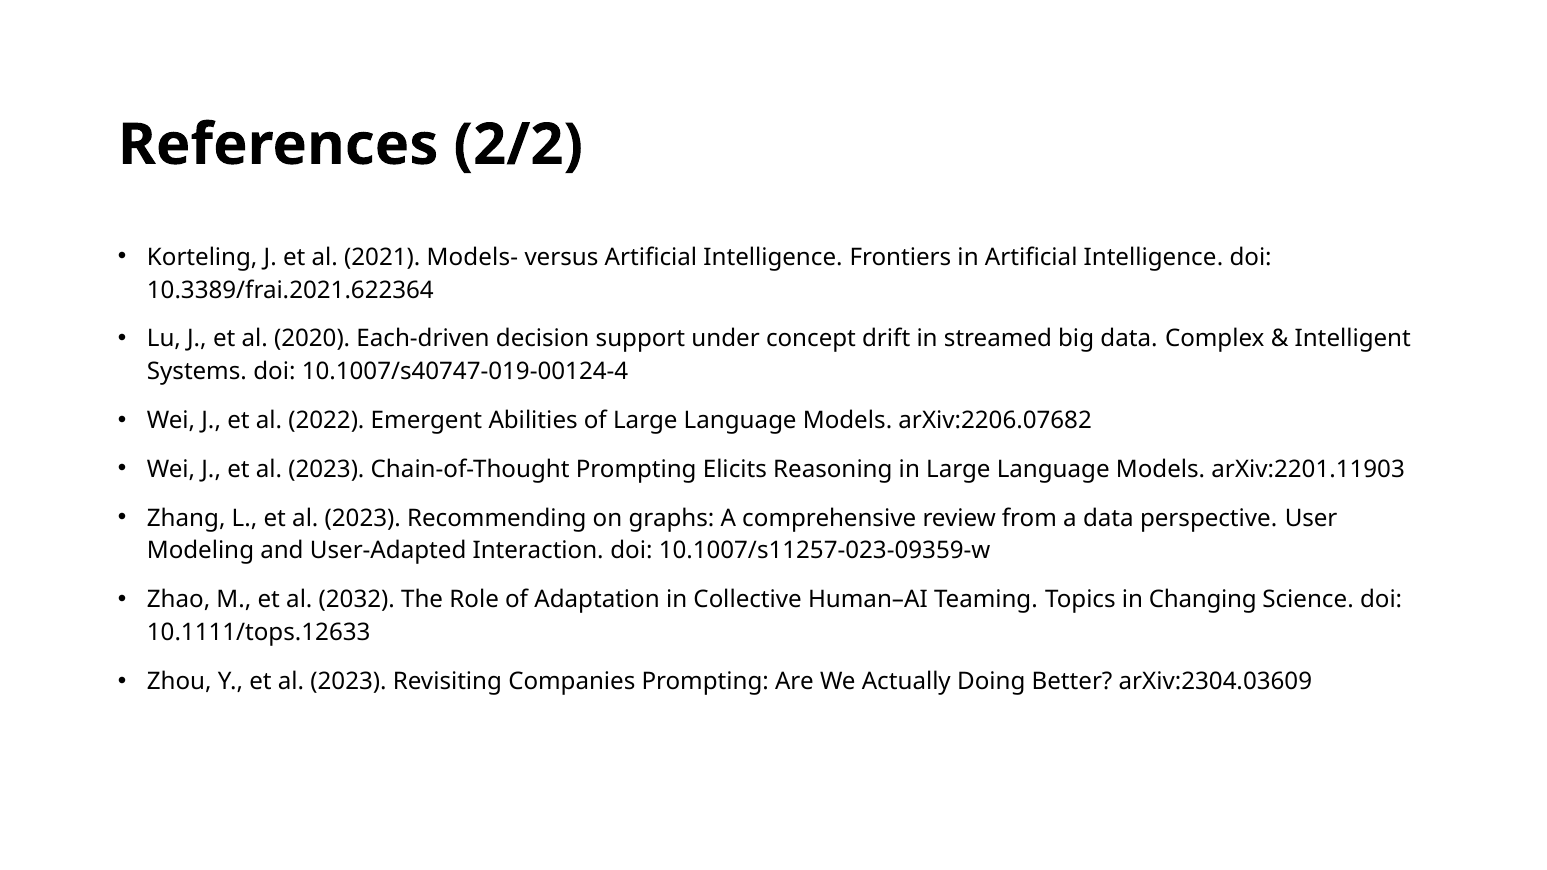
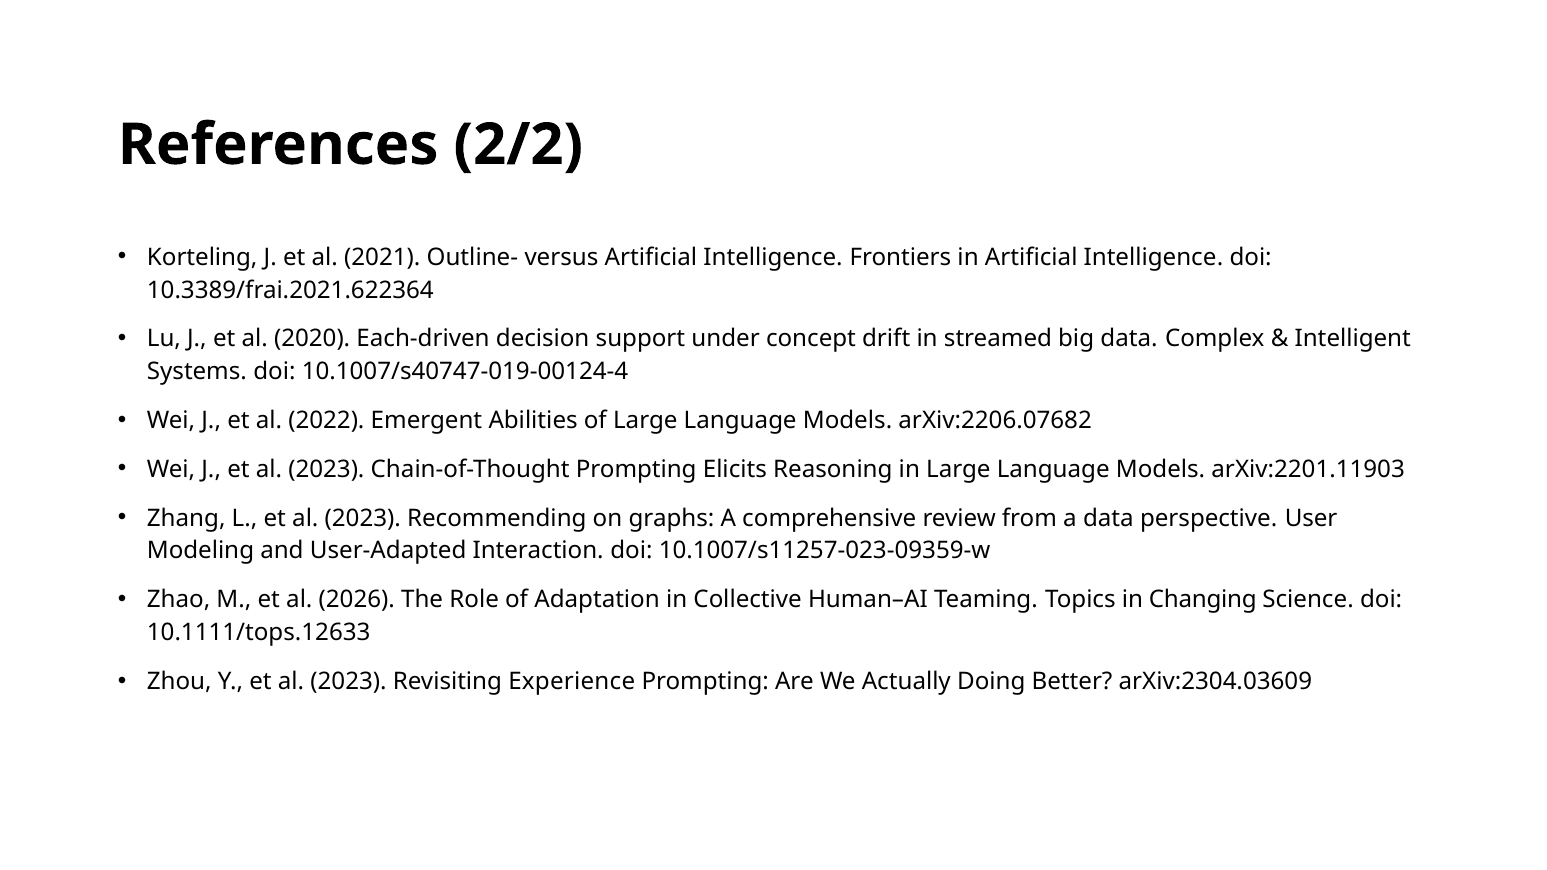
Models-: Models- -> Outline- (472, 257)
2032: 2032 -> 2026 (357, 600)
Companies: Companies -> Experience (572, 682)
